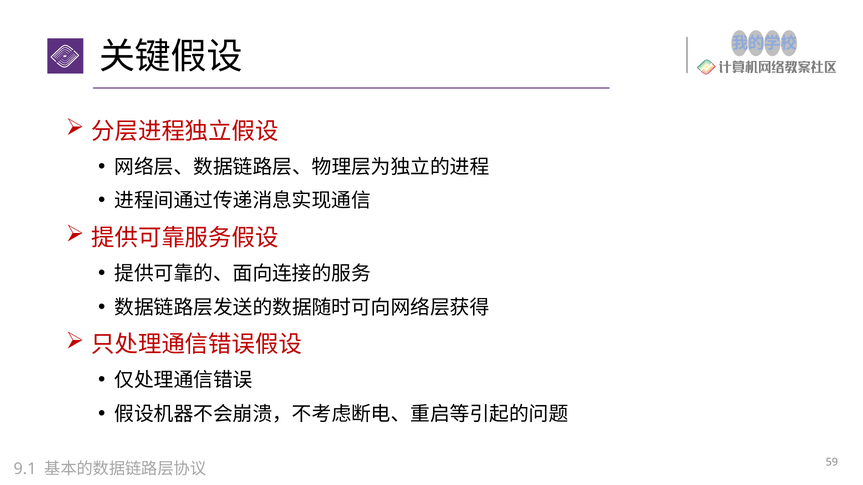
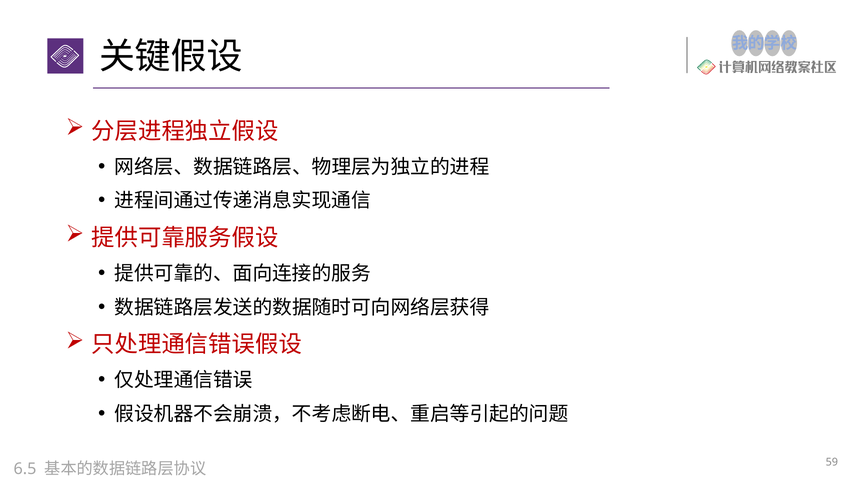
9.1: 9.1 -> 6.5 (25, 469)
